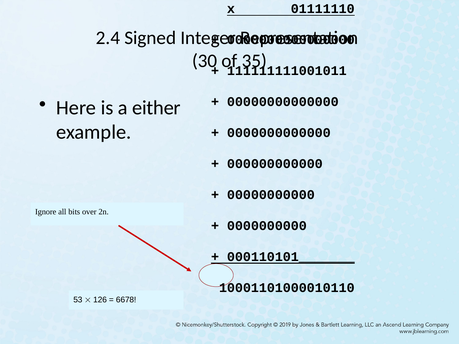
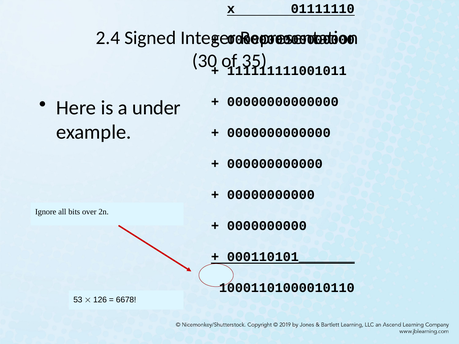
either: either -> under (156, 108)
